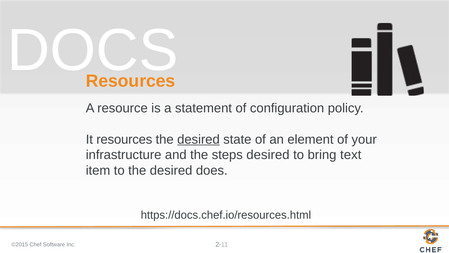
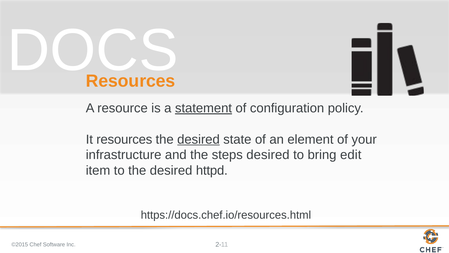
statement underline: none -> present (204, 108)
text: text -> edit (351, 155)
does: does -> httpd (212, 170)
